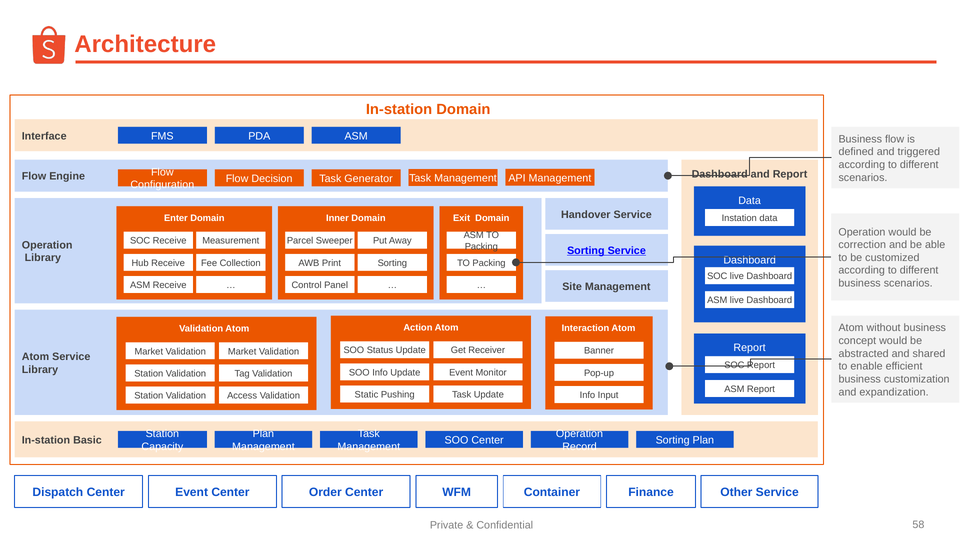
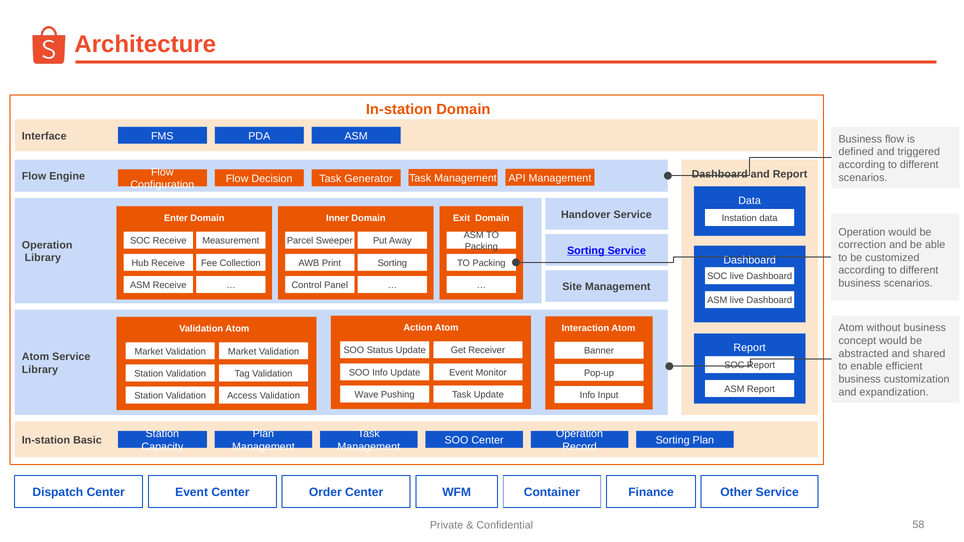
Static: Static -> Wave (367, 395)
